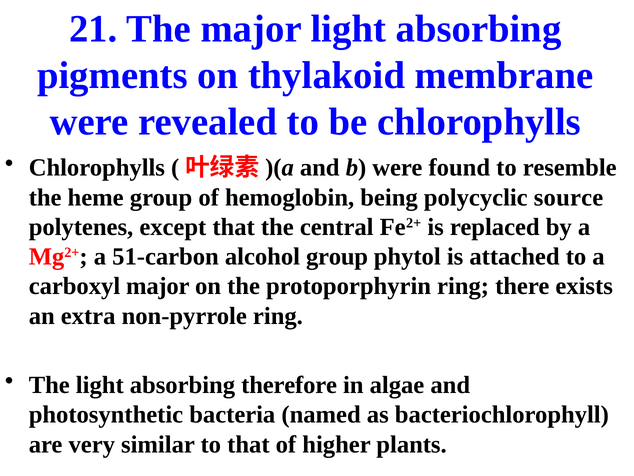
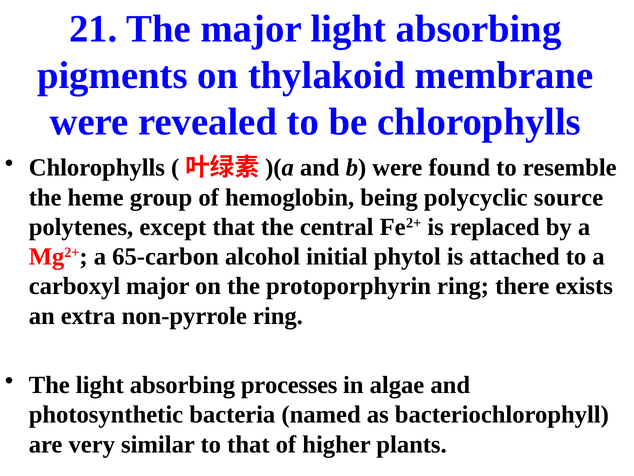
51-carbon: 51-carbon -> 65-carbon (166, 256)
alcohol group: group -> initial (337, 256)
therefore: therefore -> processes (289, 385)
